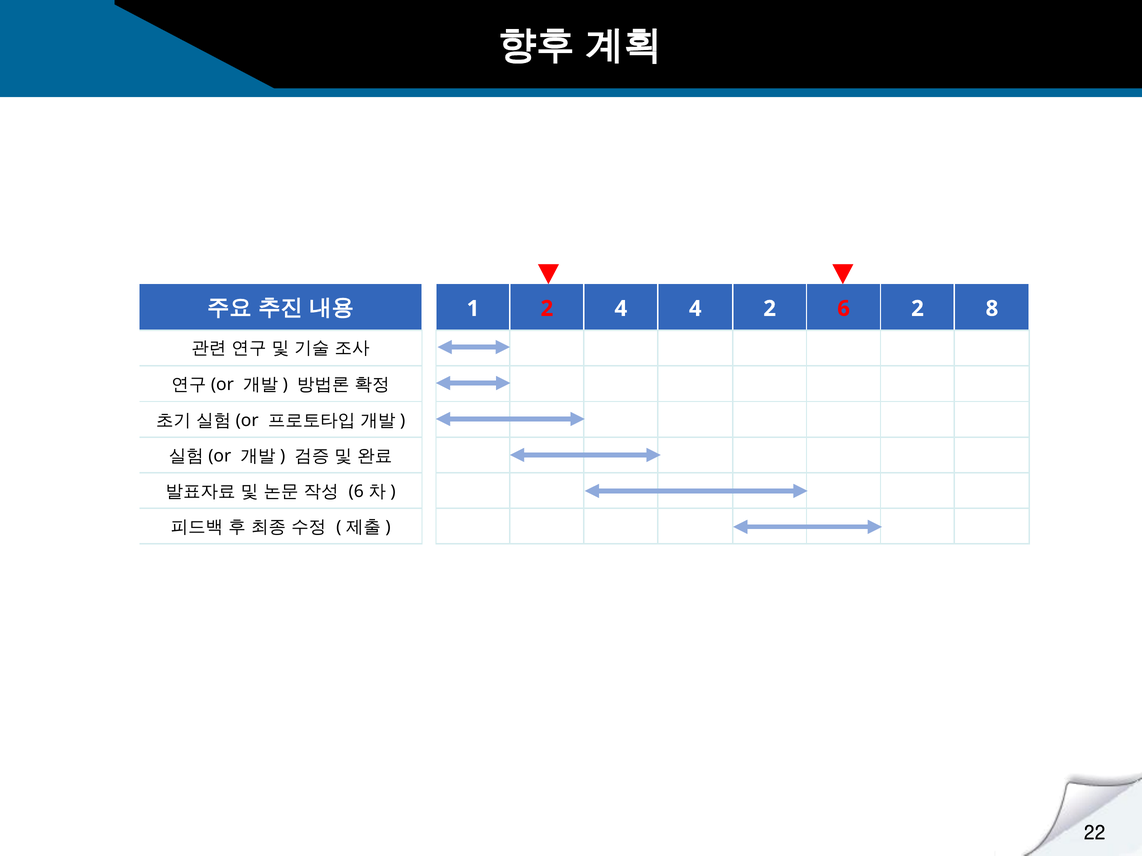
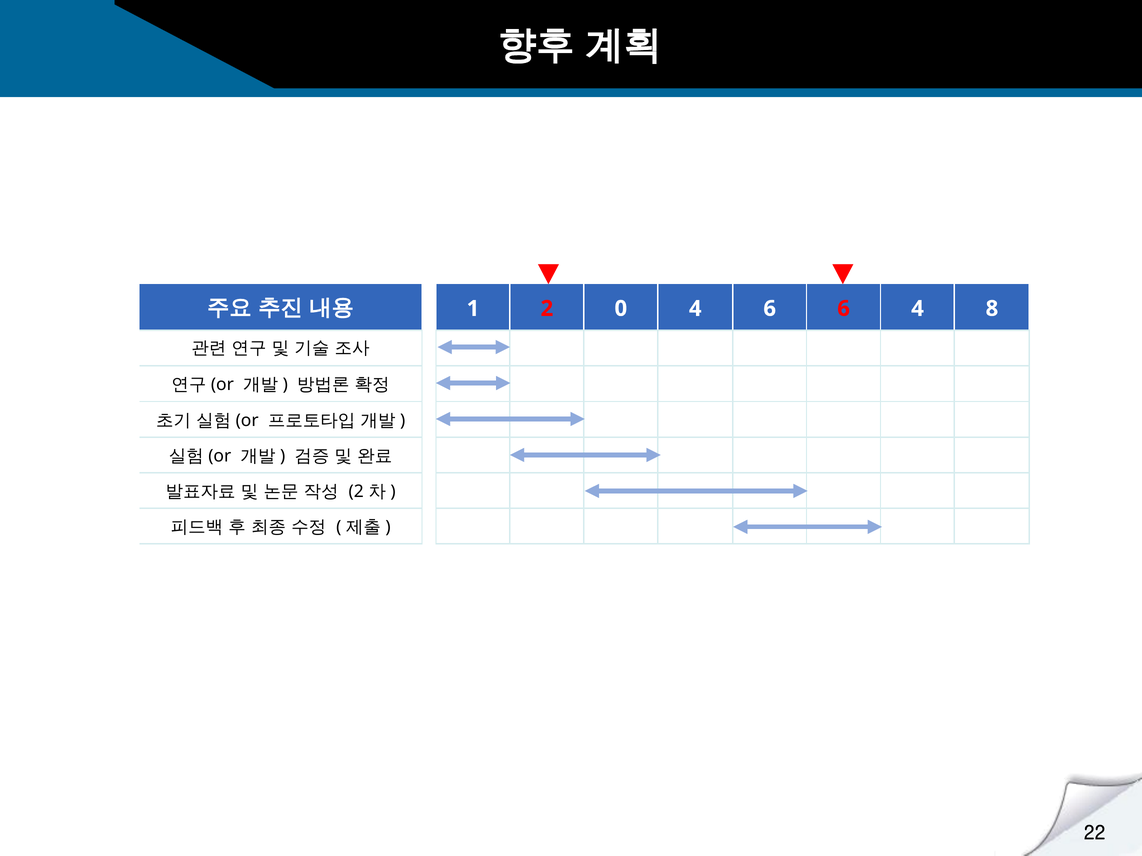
2 4: 4 -> 0 (621, 309)
4 2: 2 -> 6 (770, 309)
6 2: 2 -> 4 (918, 309)
6: 6 -> 2 (356, 492)
